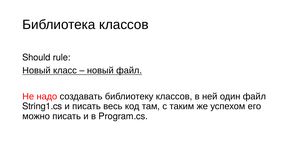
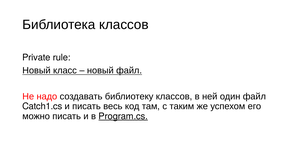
Should: Should -> Private (36, 57)
String1.cs: String1.cs -> Catch1.cs (42, 106)
Program.cs underline: none -> present (123, 116)
